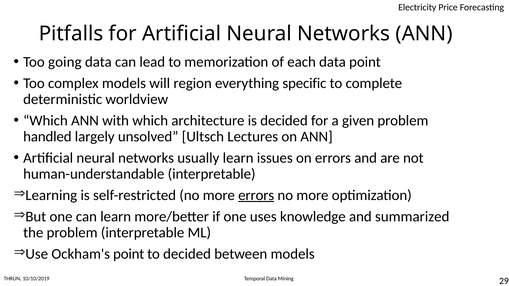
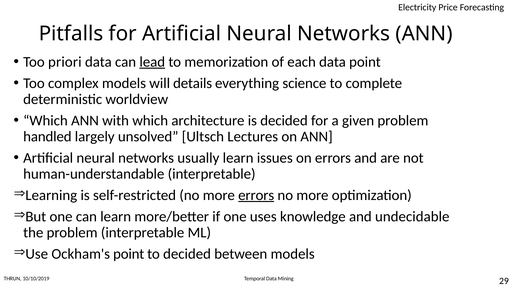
going: going -> priori (65, 62)
lead underline: none -> present (152, 62)
region: region -> details (193, 83)
specific: specific -> science (304, 83)
summarized: summarized -> undecidable (412, 217)
